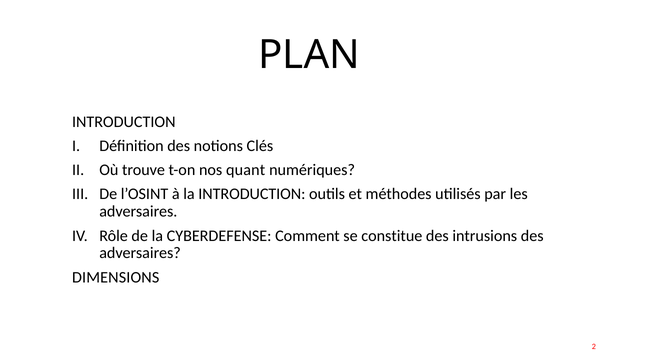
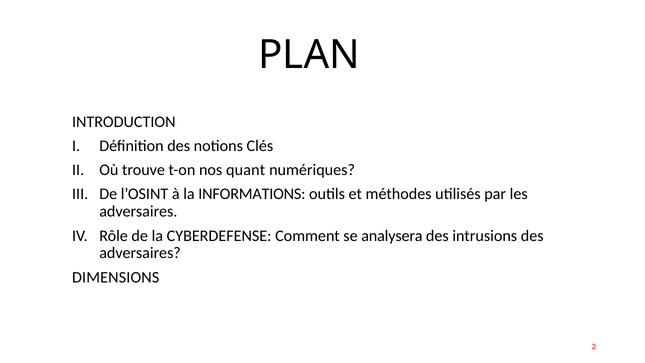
la INTRODUCTION: INTRODUCTION -> INFORMATIONS (252, 194)
constitue: constitue -> analysera (392, 236)
